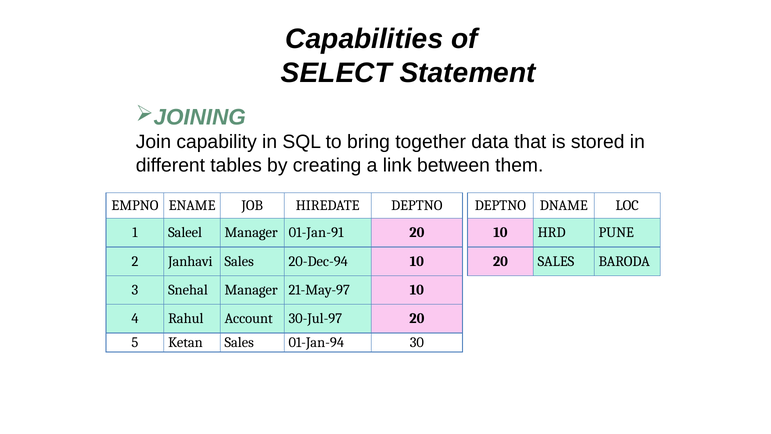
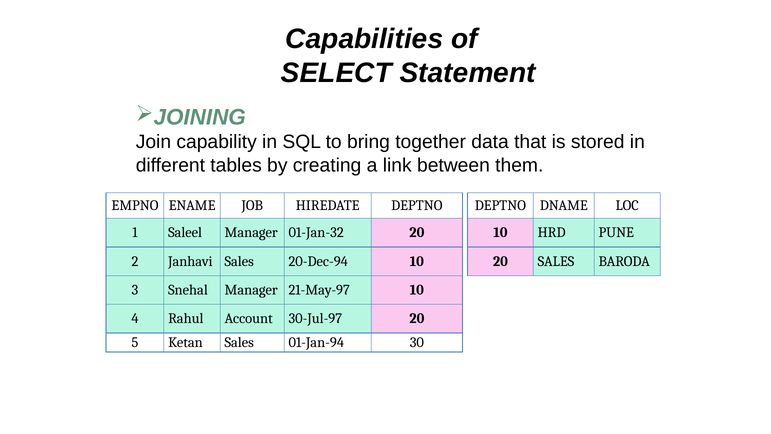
01-Jan-91: 01-Jan-91 -> 01-Jan-32 (316, 232)
